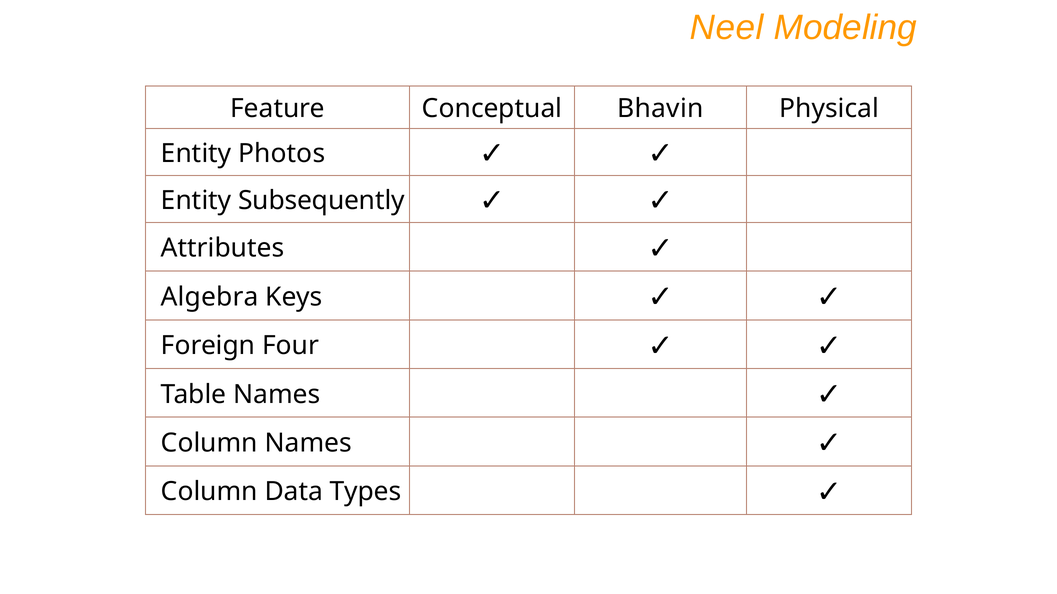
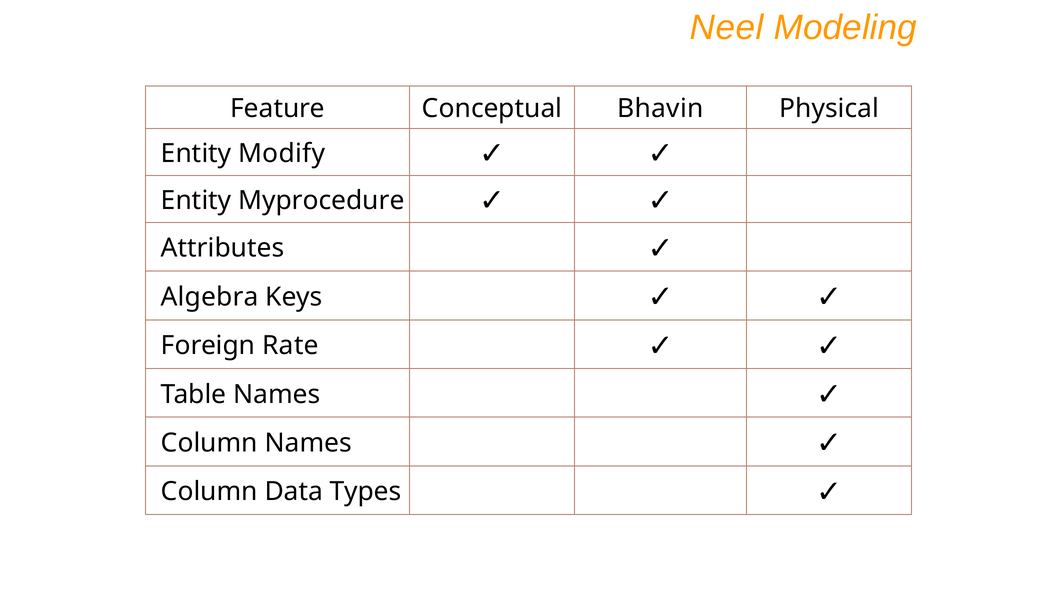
Photos: Photos -> Modify (282, 154)
Subsequently: Subsequently -> Myprocedure (321, 201)
Four: Four -> Rate (291, 346)
